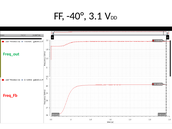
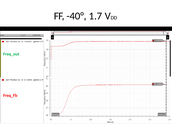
3.1: 3.1 -> 1.7 (95, 16)
